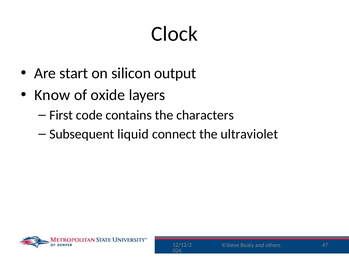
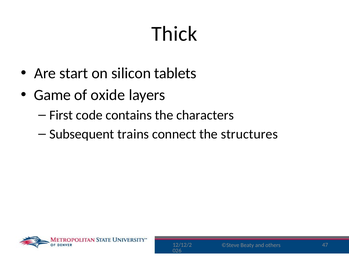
Clock: Clock -> Thick (174, 34)
output: output -> tablets (175, 73)
Know: Know -> Game (52, 95)
liquid: liquid -> trains (133, 134)
ultraviolet: ultraviolet -> structures (249, 134)
